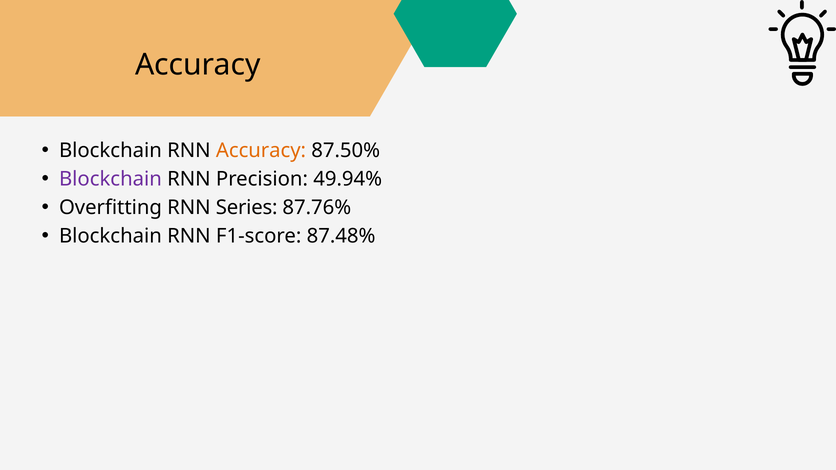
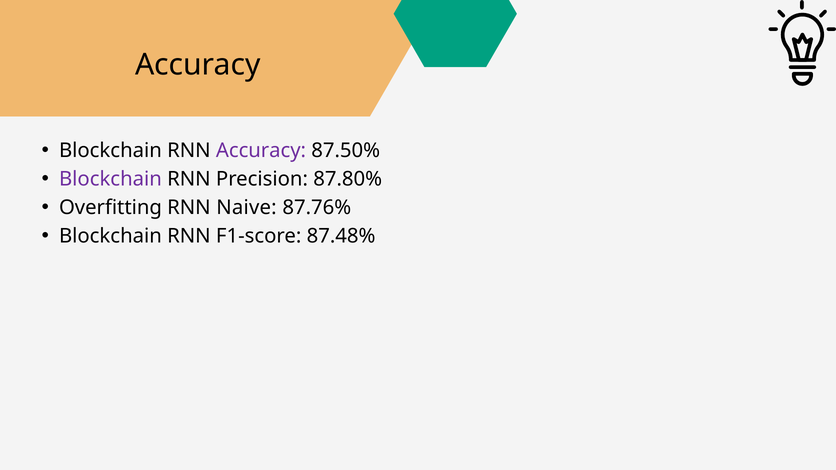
Accuracy colour: orange -> purple (261, 151)
49.94%: 49.94% -> 87.80% (348, 179)
Series: Series -> Naive (246, 208)
